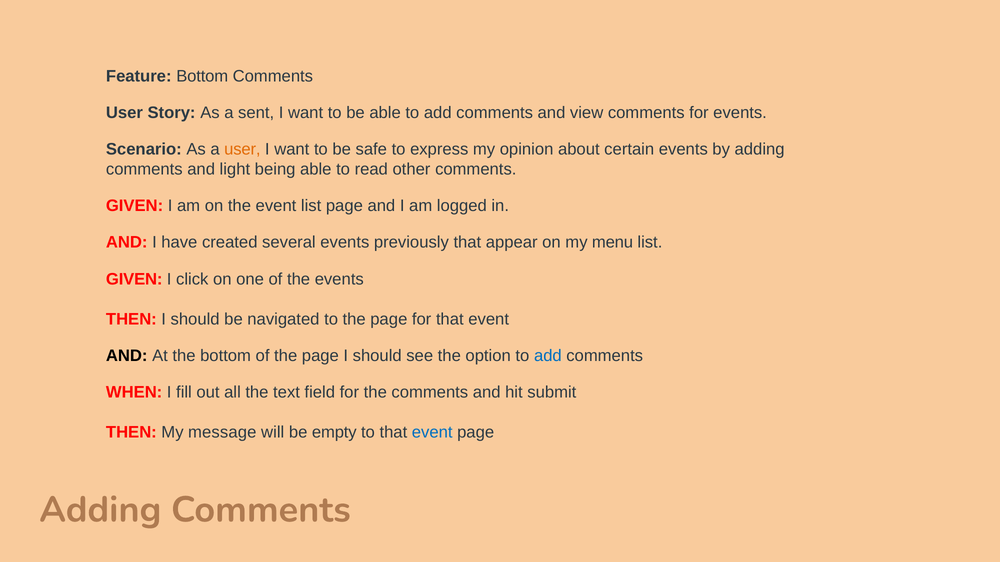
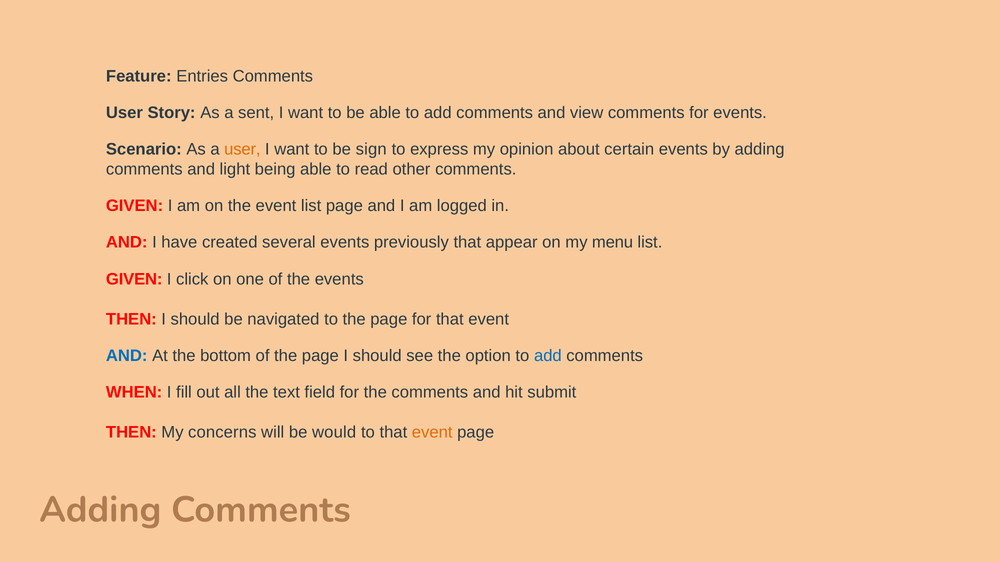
Feature Bottom: Bottom -> Entries (202, 76)
safe: safe -> sign (371, 149)
AND colour: black -> blue (127, 356)
message: message -> concerns (222, 433)
empty: empty -> would (334, 433)
event colour: blue -> orange (432, 433)
